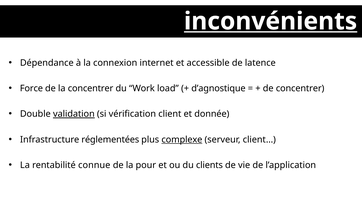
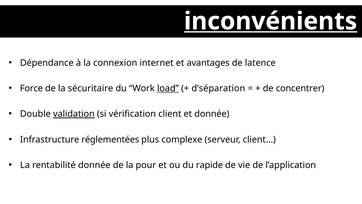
accessible: accessible -> avantages (208, 63)
la concentrer: concentrer -> sécuritaire (91, 88)
load underline: none -> present (168, 88)
d’agnostique: d’agnostique -> d’séparation (218, 88)
complexe underline: present -> none (182, 139)
rentabilité connue: connue -> donnée (94, 165)
clients: clients -> rapide (209, 165)
